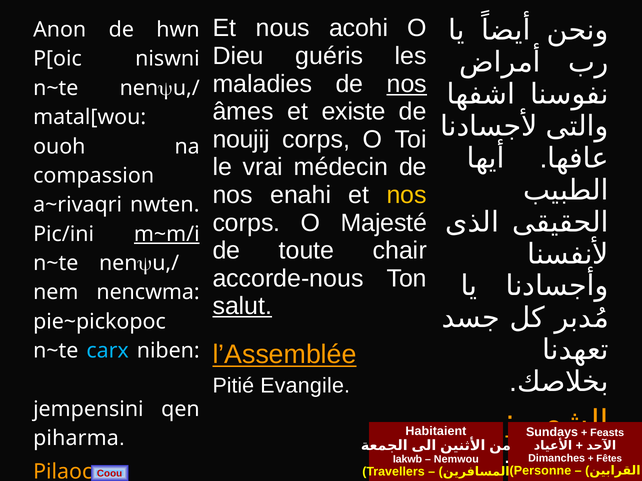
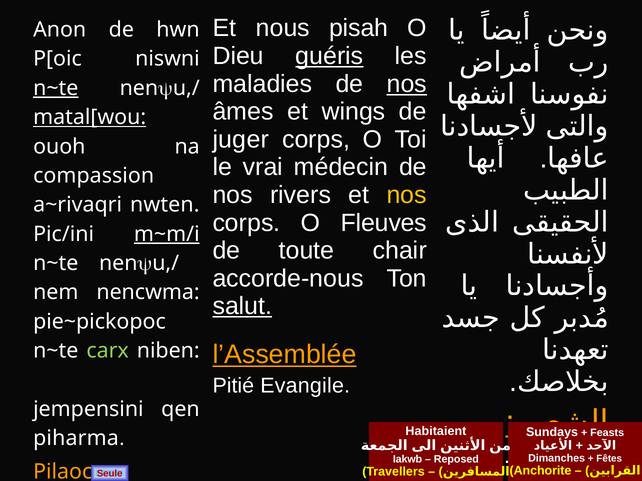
acohi: acohi -> pisah (359, 28)
guéris underline: none -> present (329, 56)
n~te underline: none -> present (56, 88)
existe: existe -> wings (354, 112)
matal[wou underline: none -> present (90, 117)
noujij: noujij -> juger (241, 140)
enahi: enahi -> rivers (301, 195)
Majesté: Majesté -> Fleuves (384, 223)
carx colour: light blue -> light green (108, 351)
Nemwou: Nemwou -> Reposed (456, 460)
Personne: Personne -> Anchorite (540, 471)
Coou: Coou -> Seule (110, 474)
